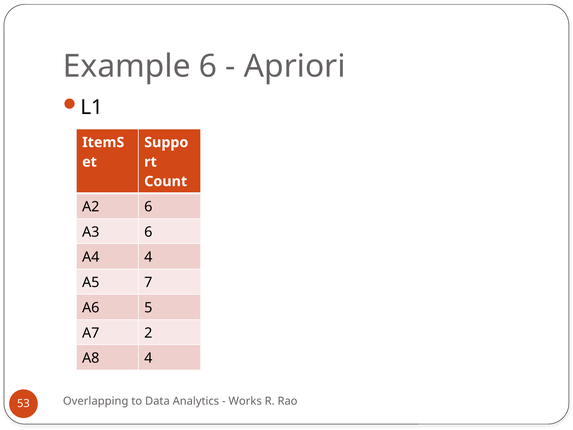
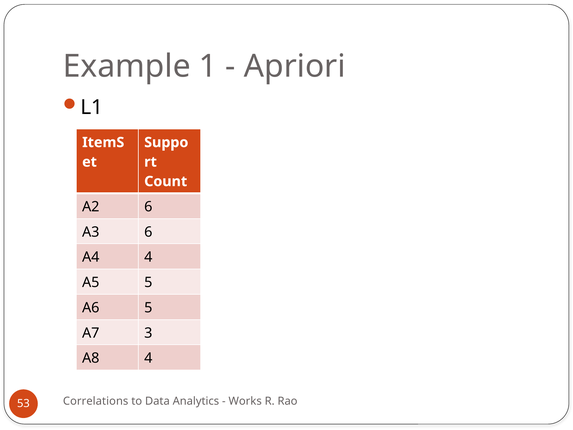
Example 6: 6 -> 1 (208, 66)
A5 7: 7 -> 5 (148, 282)
2: 2 -> 3 (148, 333)
Overlapping: Overlapping -> Correlations (96, 401)
